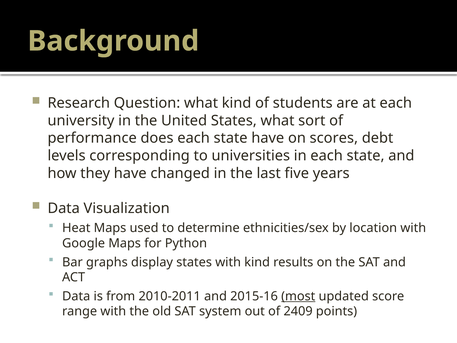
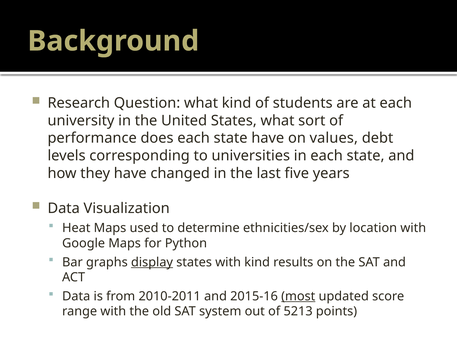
scores: scores -> values (334, 138)
display underline: none -> present (152, 262)
2409: 2409 -> 5213 (298, 311)
